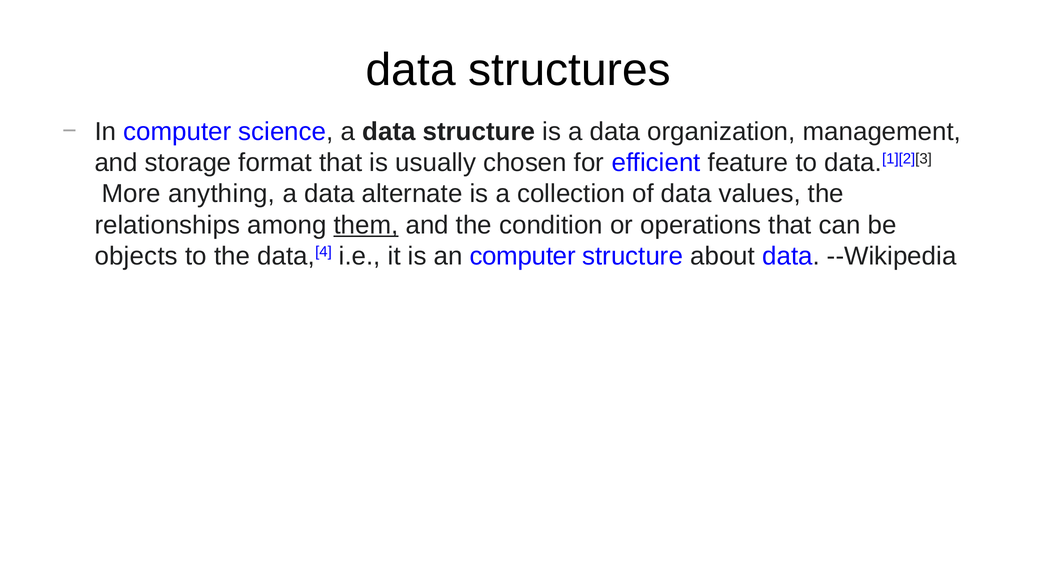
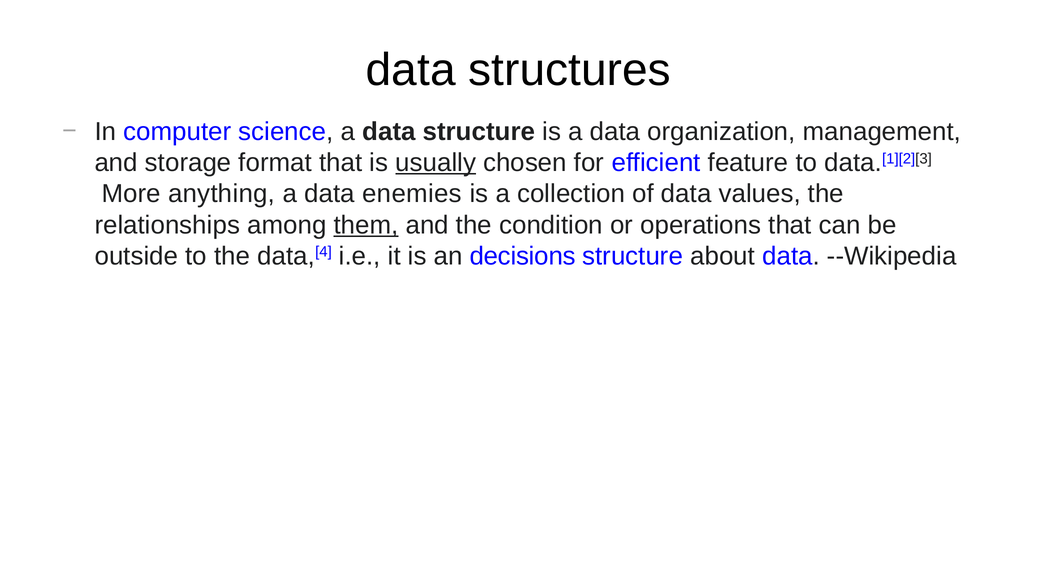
usually underline: none -> present (436, 163)
alternate: alternate -> enemies (412, 194)
objects: objects -> outside (136, 256)
an computer: computer -> decisions (523, 256)
